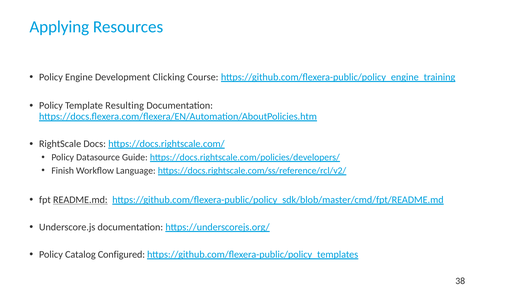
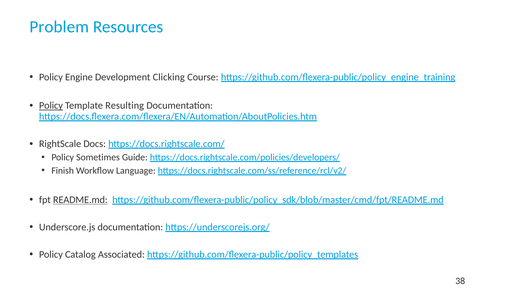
Applying: Applying -> Problem (59, 27)
Policy underline: none -> present (51, 106)
Datasource: Datasource -> Sometimes (98, 157)
Configured: Configured -> Associated (121, 254)
